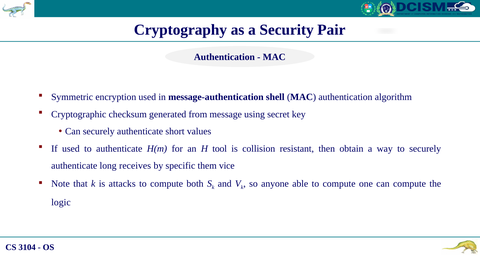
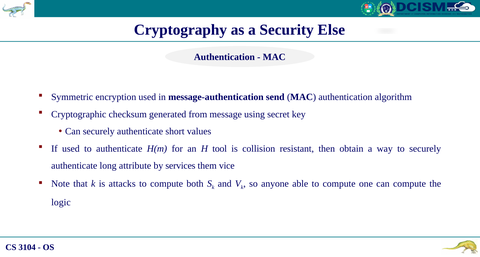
Pair: Pair -> Else (331, 30)
shell: shell -> send (275, 97)
receives: receives -> attribute (135, 166)
specific: specific -> services (180, 166)
